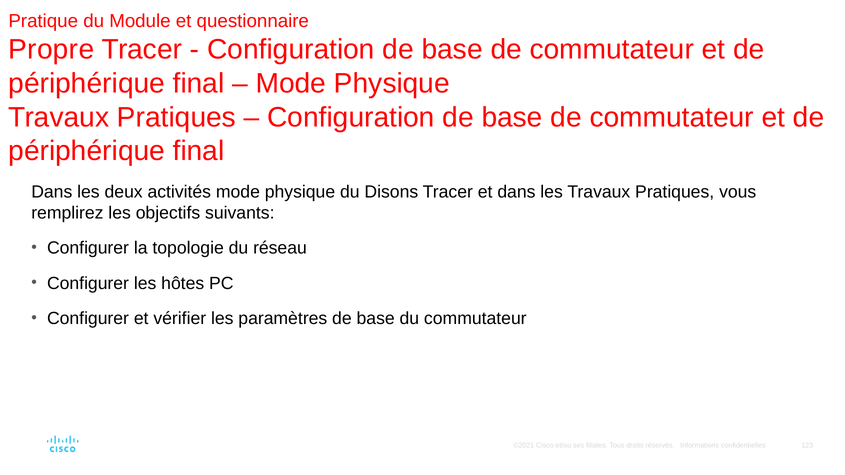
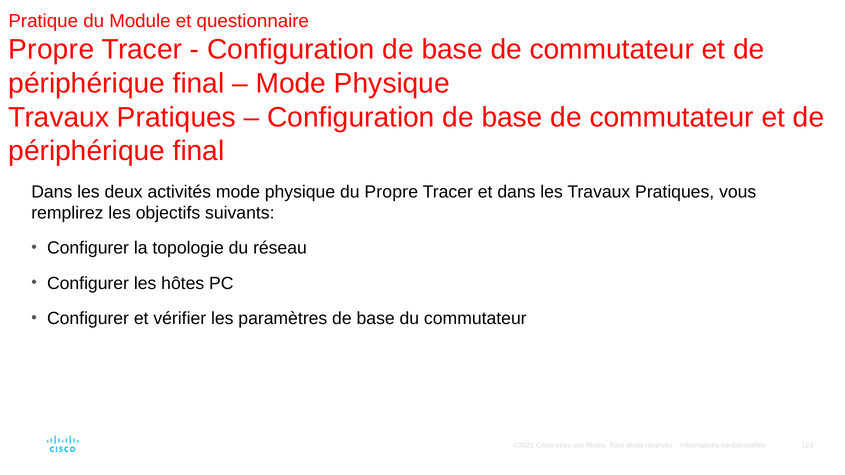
du Disons: Disons -> Propre (391, 192)
